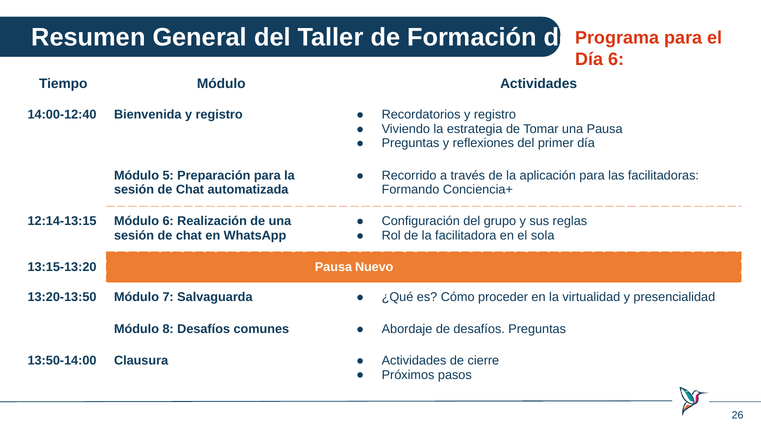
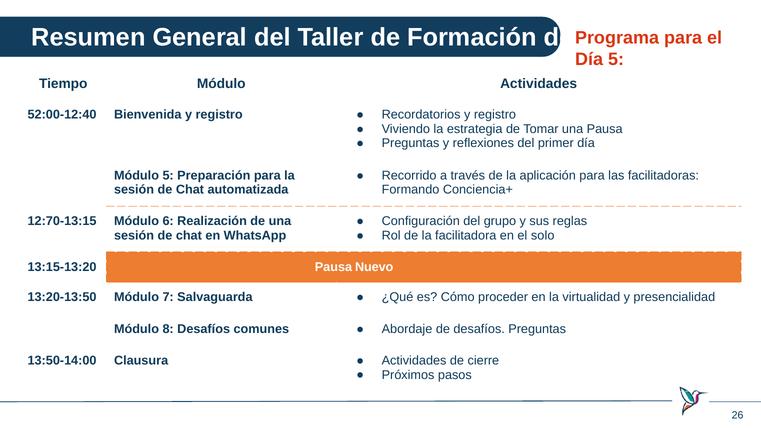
Día 6: 6 -> 5 (616, 59)
14:00-12:40: 14:00-12:40 -> 52:00-12:40 (62, 115)
12:14-13:15: 12:14-13:15 -> 12:70-13:15 (62, 221)
sola: sola -> solo (543, 235)
